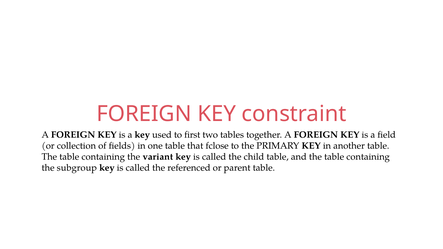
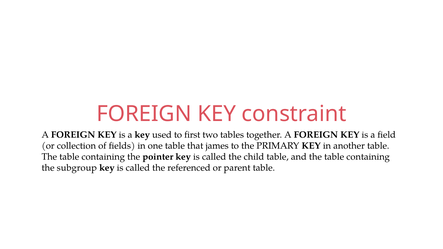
fclose: fclose -> james (217, 146)
variant: variant -> pointer (158, 157)
